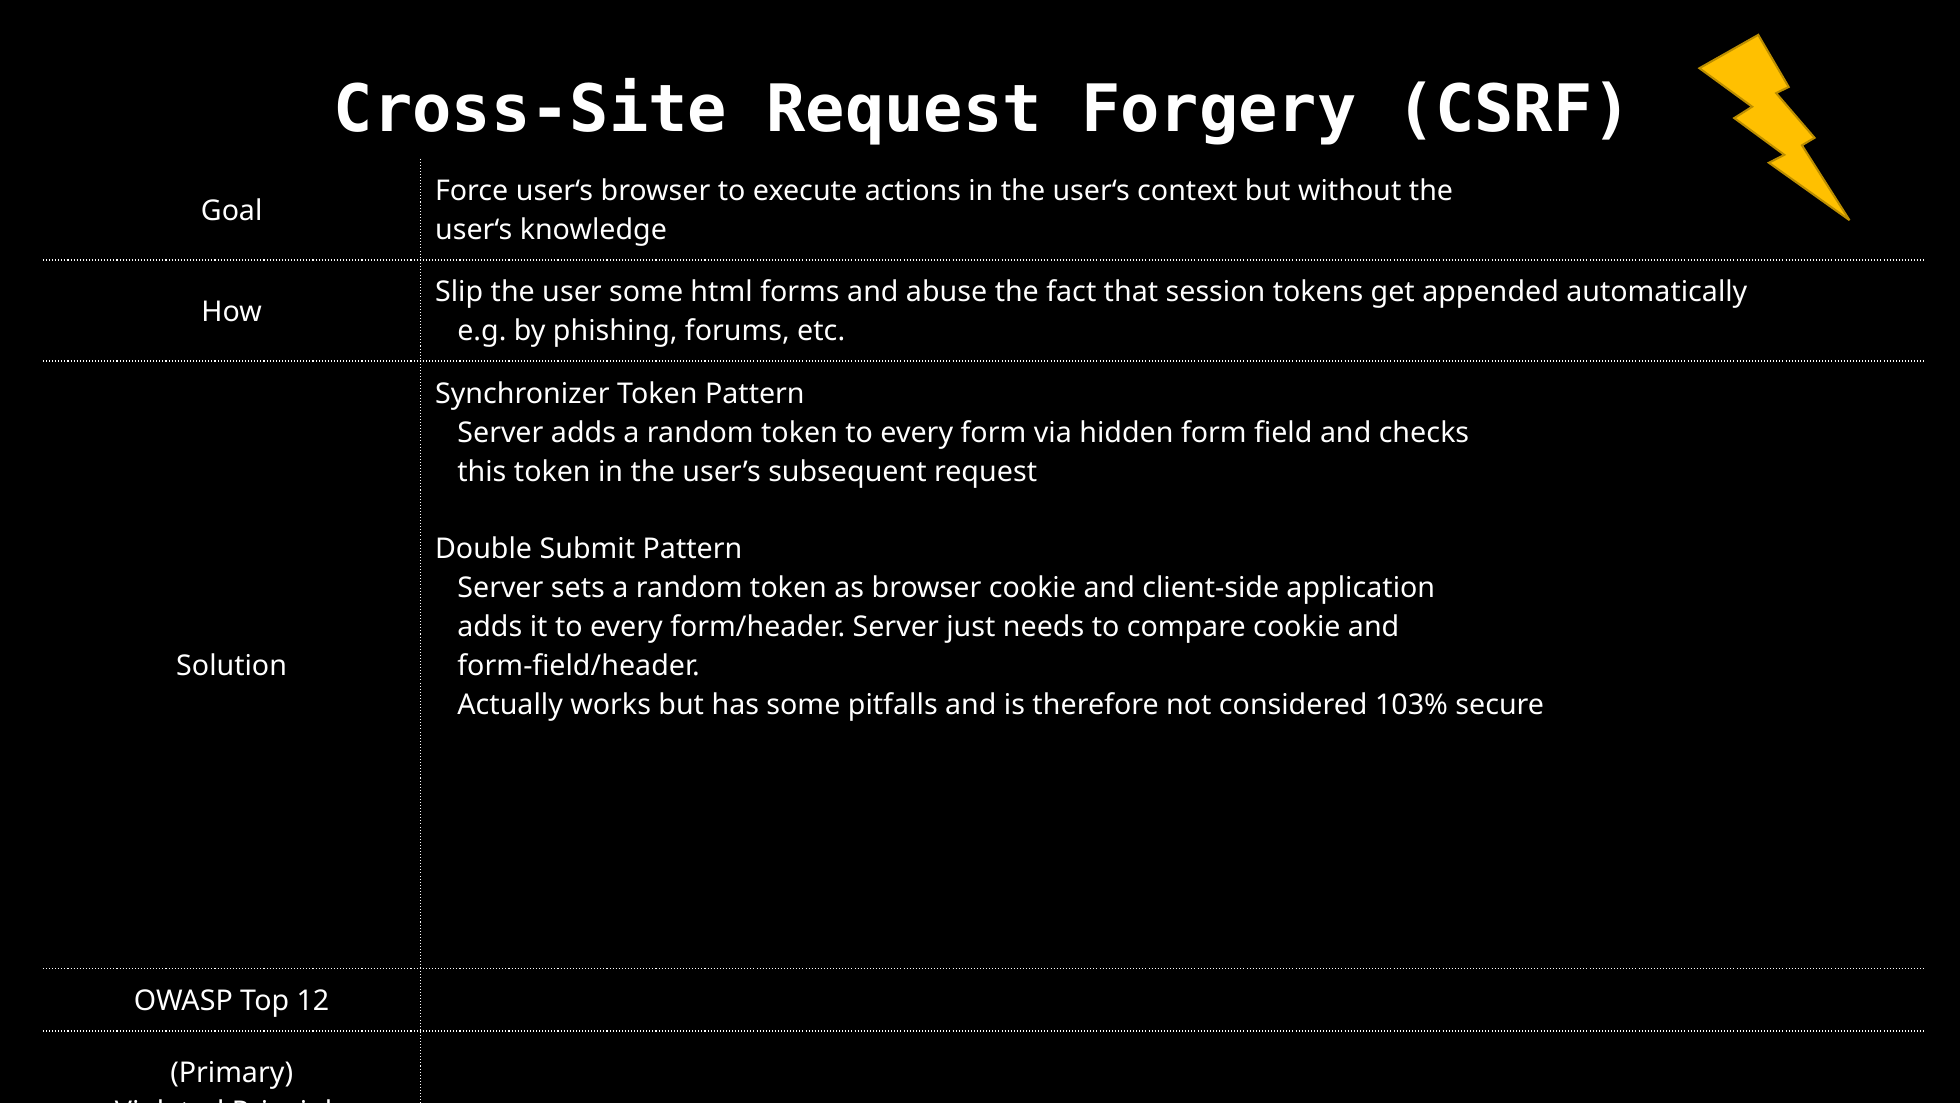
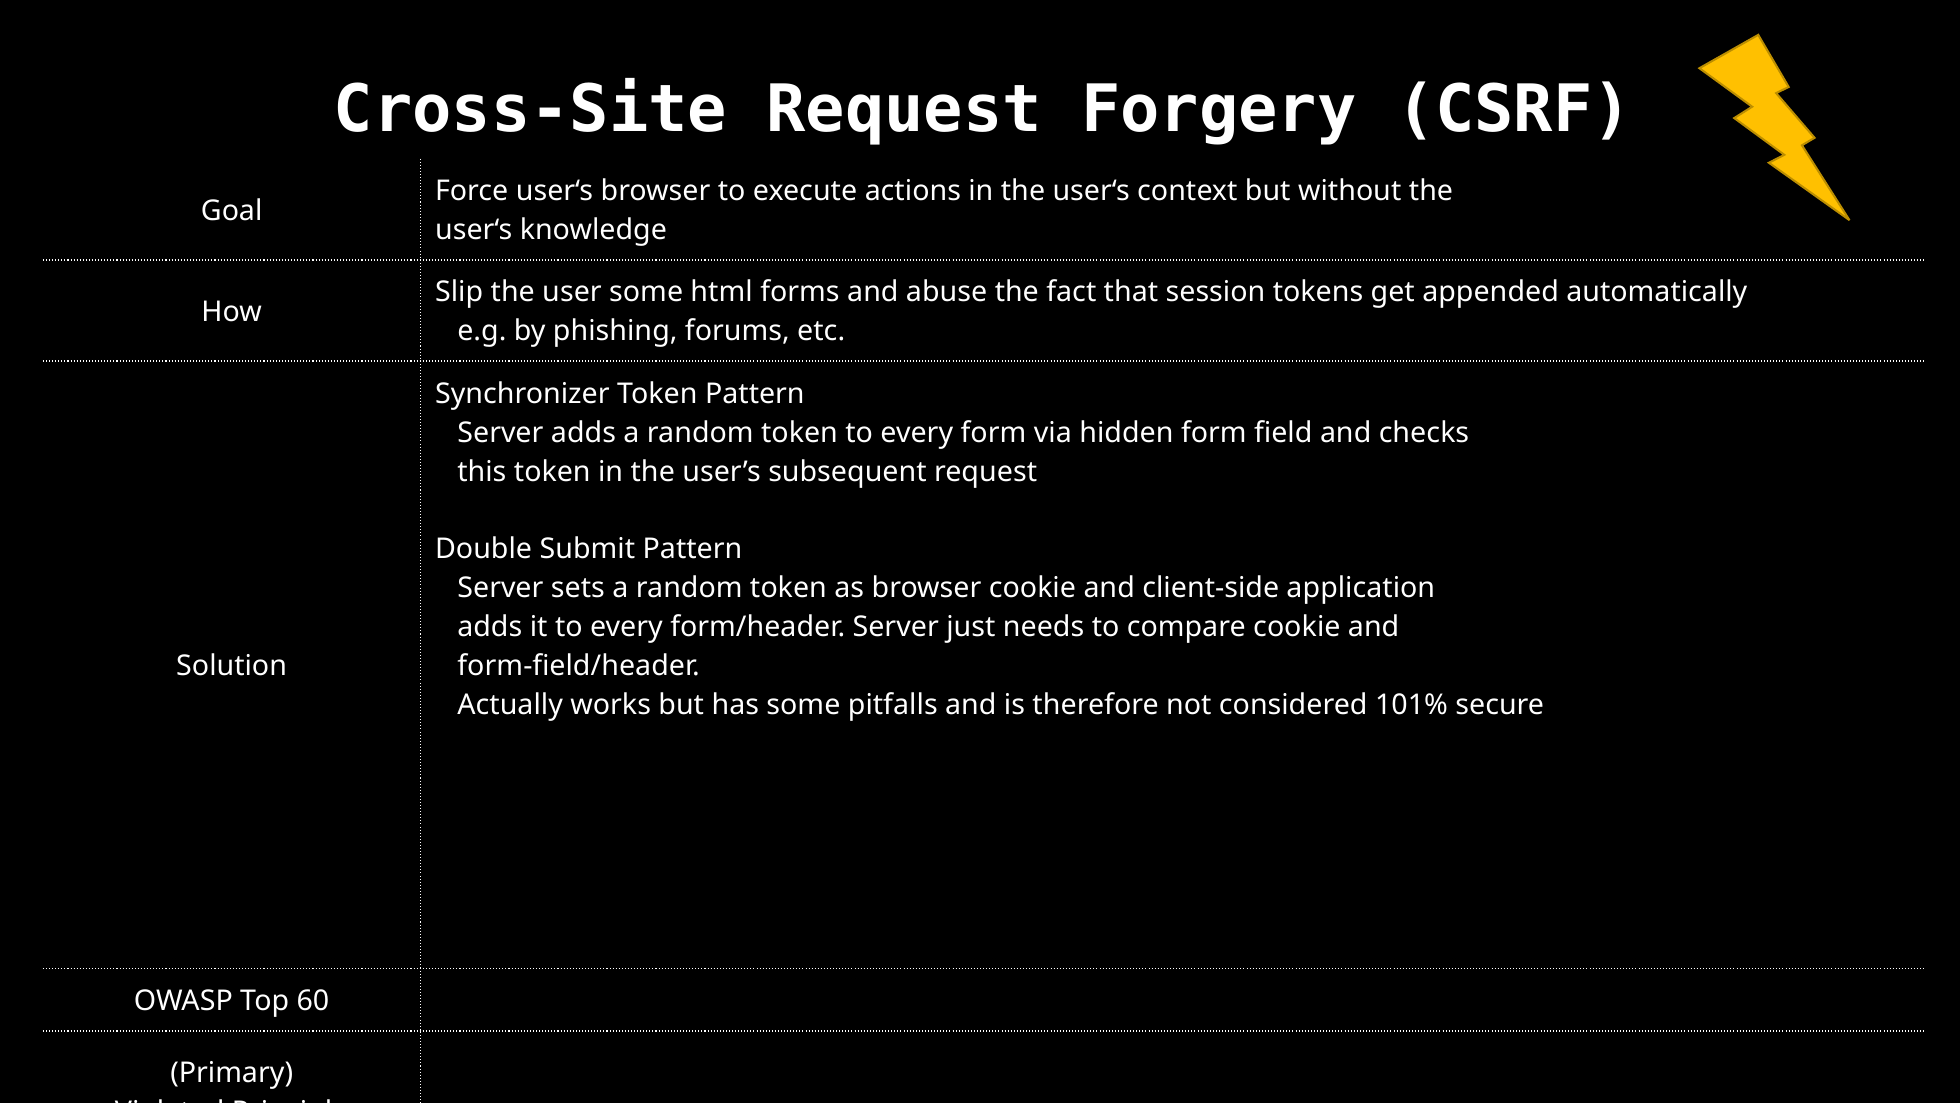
103%: 103% -> 101% (1412, 705)
12: 12 -> 60 (313, 1001)
